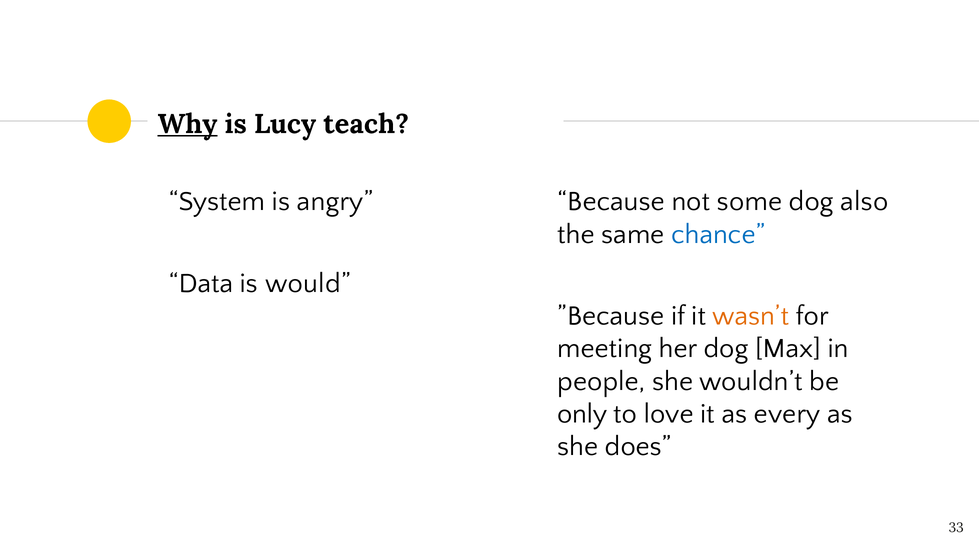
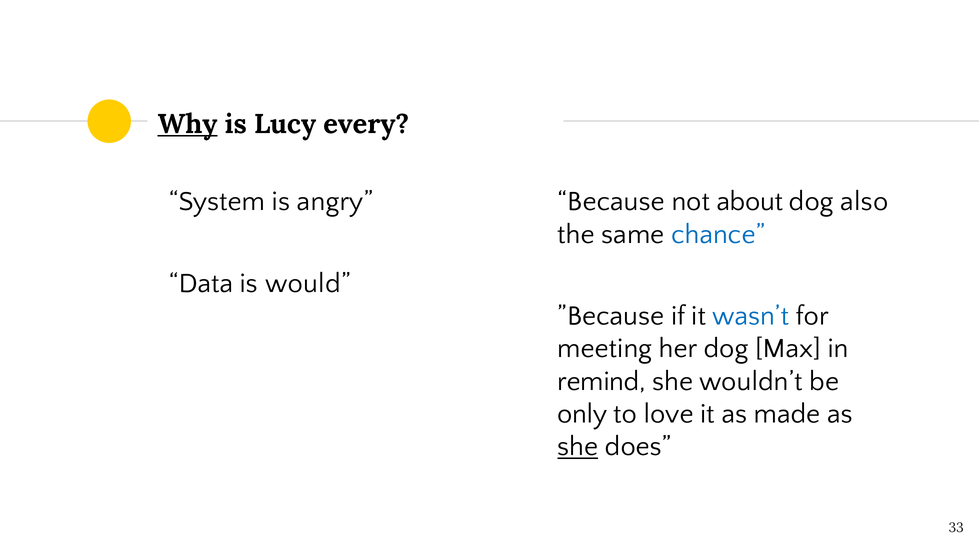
teach: teach -> every (366, 124)
some: some -> about (750, 201)
wasn’t colour: orange -> blue (751, 316)
people: people -> remind (602, 381)
every: every -> made (787, 414)
she underline: none -> present (578, 446)
